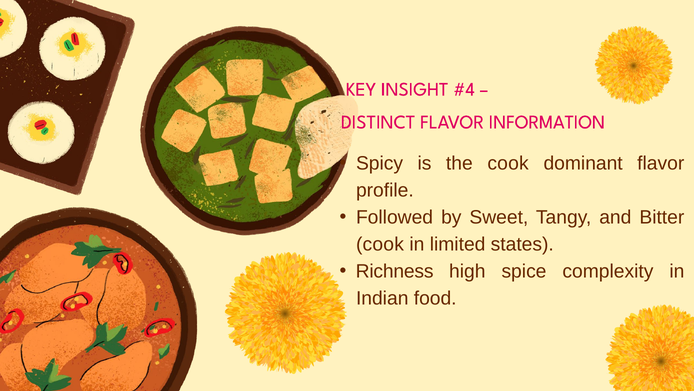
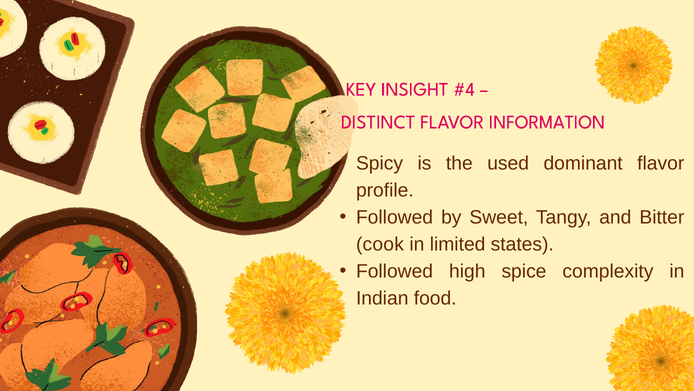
the cook: cook -> used (508, 163)
Richness: Richness -> Followed (395, 271)
